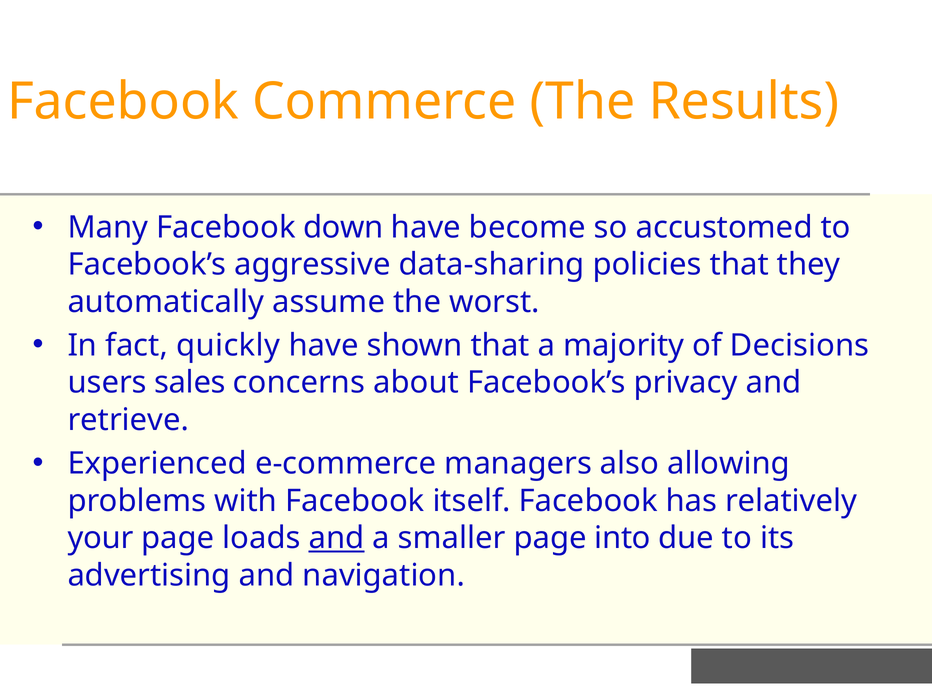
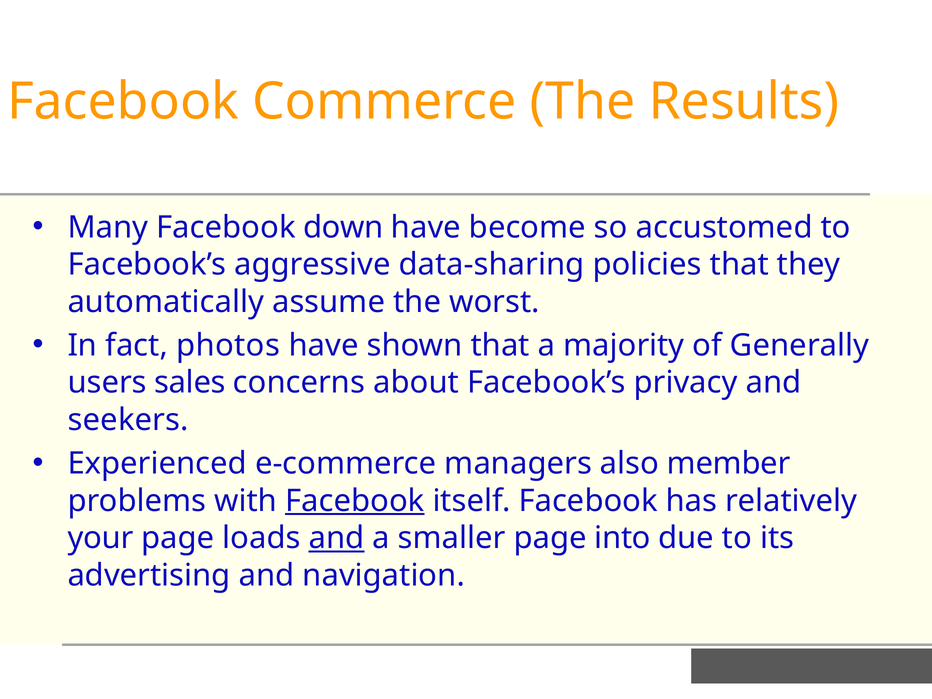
quickly: quickly -> photos (228, 345)
Decisions: Decisions -> Generally (800, 345)
retrieve: retrieve -> seekers (128, 420)
allowing: allowing -> member (729, 463)
Facebook underline: none -> present (355, 501)
